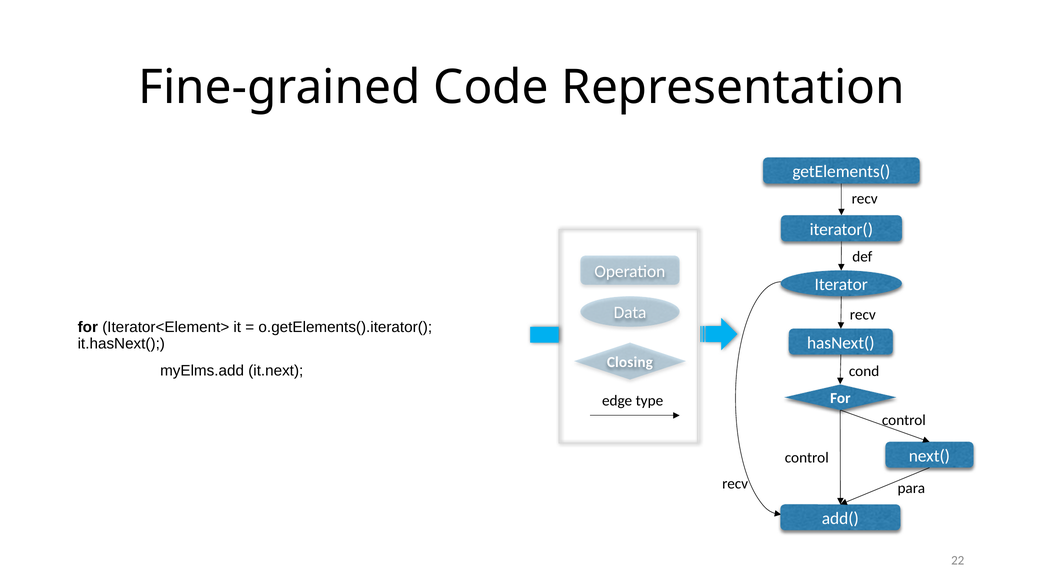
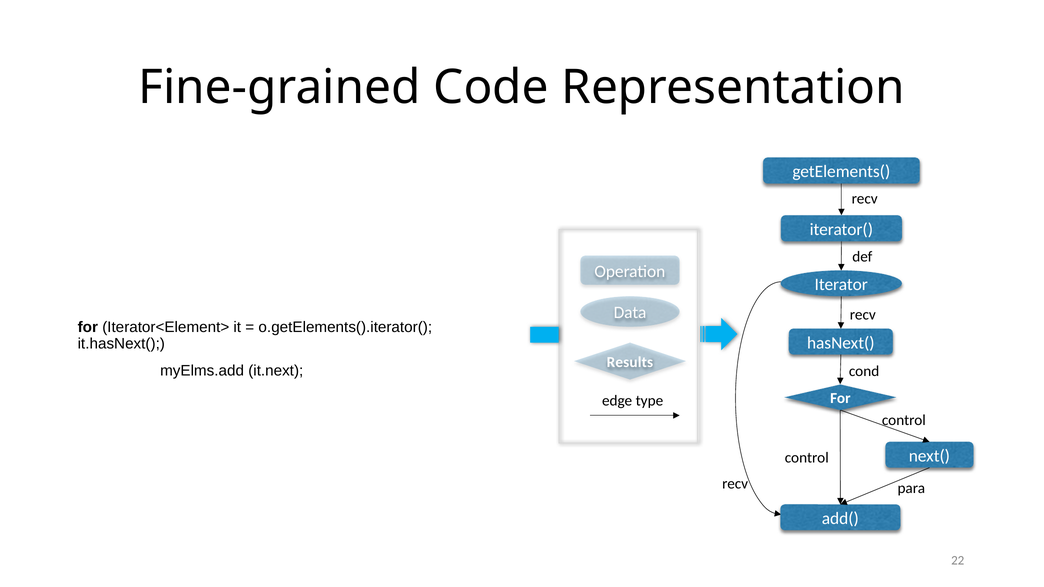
Closing: Closing -> Results (630, 362)
